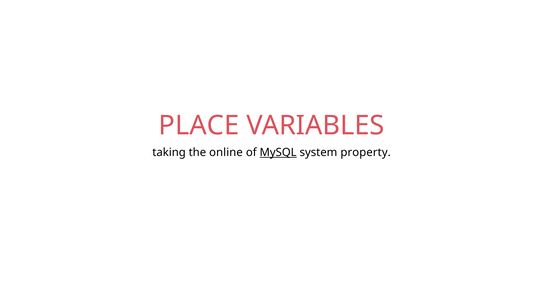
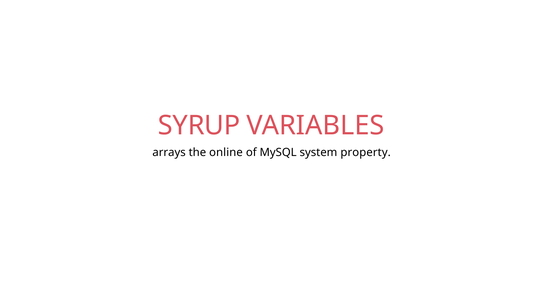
PLACE: PLACE -> SYRUP (199, 125)
taking: taking -> arrays (169, 152)
MySQL underline: present -> none (278, 152)
